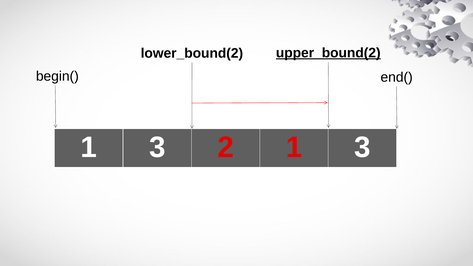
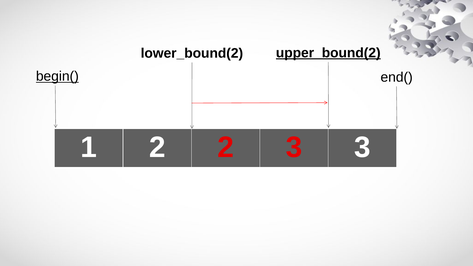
begin( underline: none -> present (57, 76)
3: 3 -> 2 (157, 148)
2 1: 1 -> 3 (294, 148)
